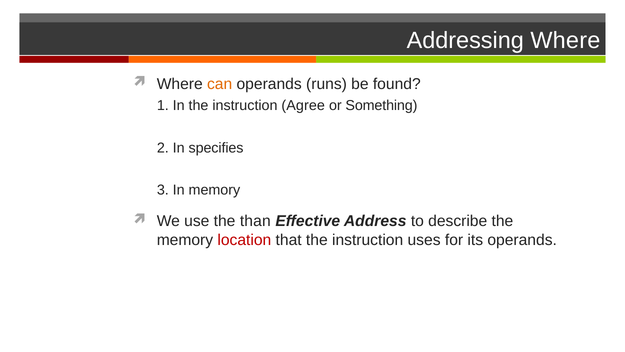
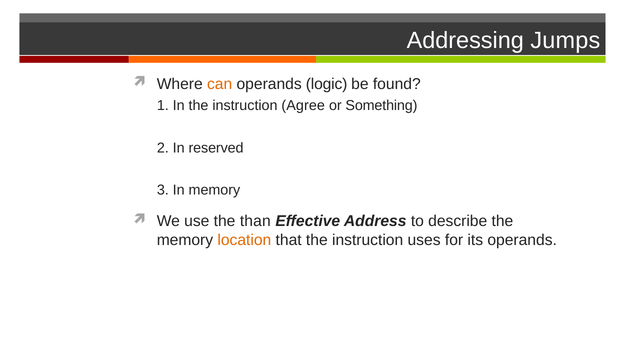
Addressing Where: Where -> Jumps (565, 40)
runs: runs -> logic (327, 84)
specifies: specifies -> reserved (216, 148)
location colour: red -> orange (244, 240)
